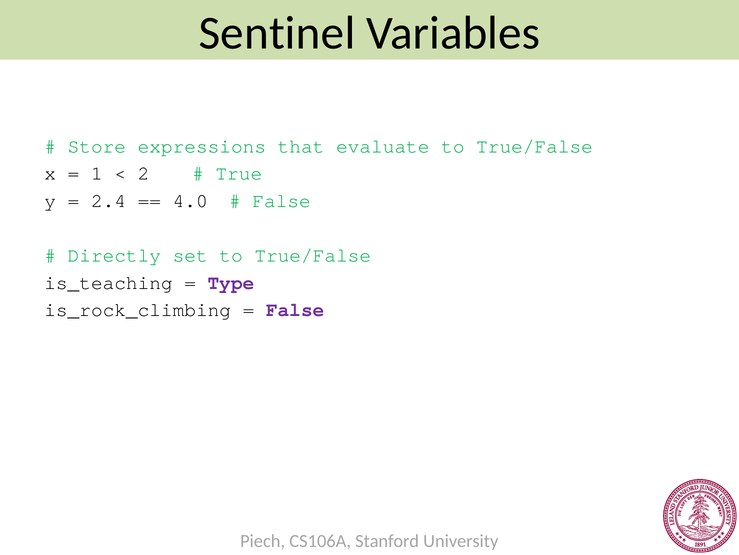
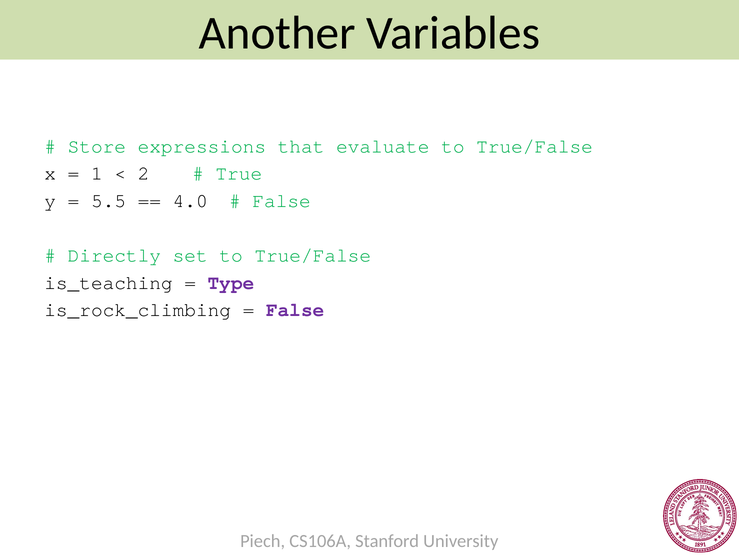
Sentinel: Sentinel -> Another (277, 33)
2.4: 2.4 -> 5.5 (109, 201)
